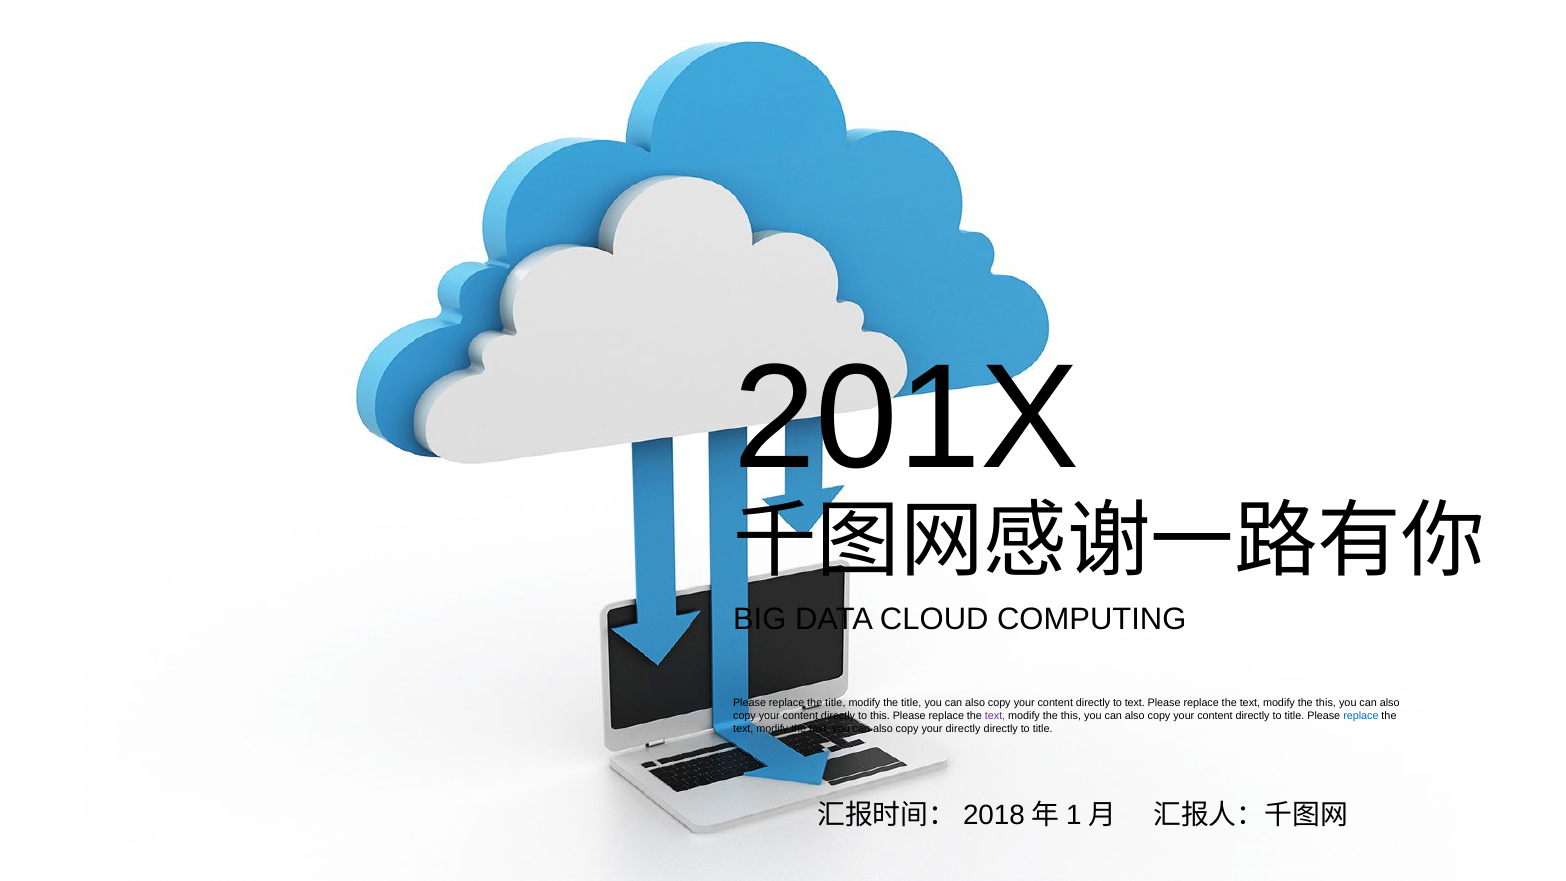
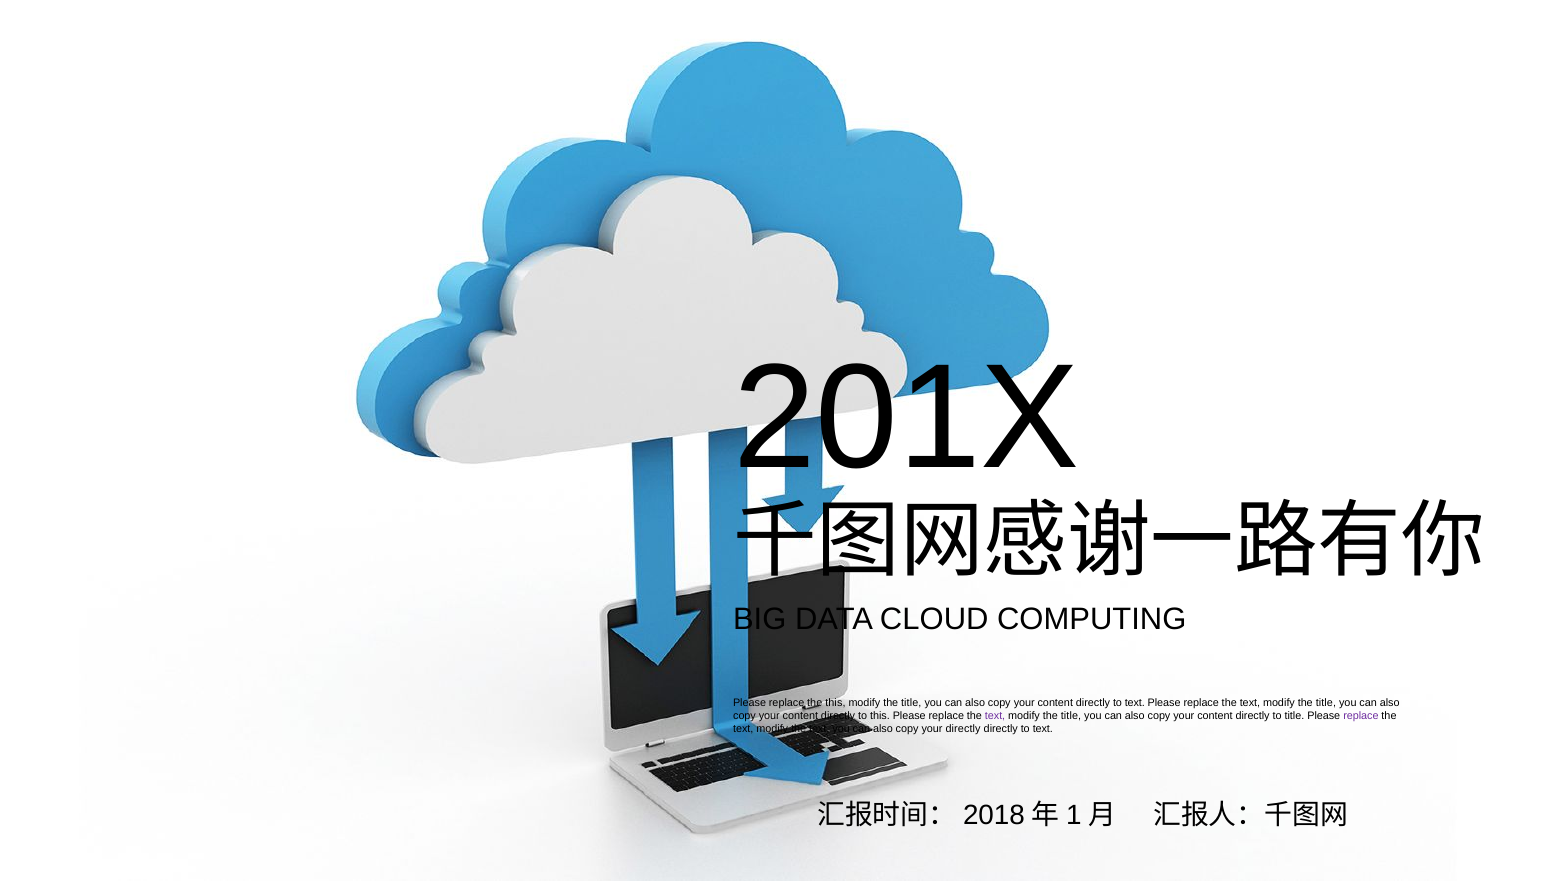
replace the title: title -> this (835, 703)
this: this -> title (1326, 703)
this: this -> title (1071, 716)
replace colour: blue -> purple (1361, 716)
title: title -> text (1043, 729)
